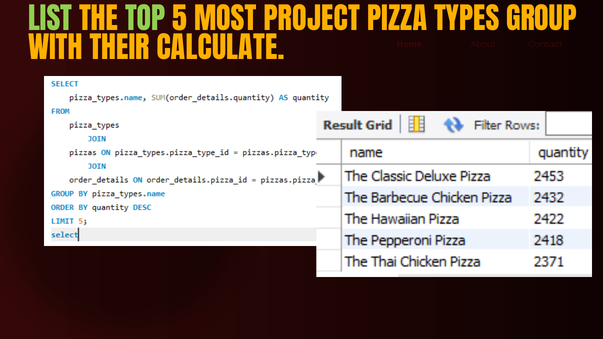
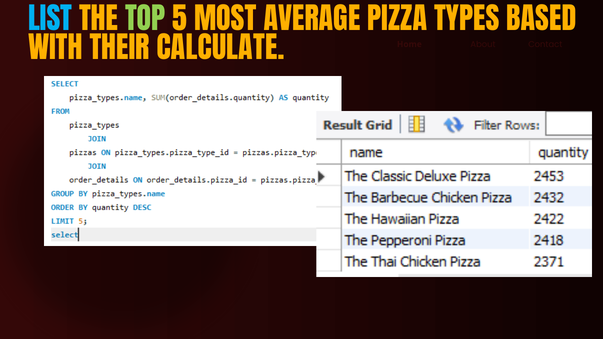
LIST colour: light green -> light blue (50, 21)
PROJECT: PROJECT -> AVERAGE (312, 21)
GROUP: GROUP -> BASED (541, 21)
